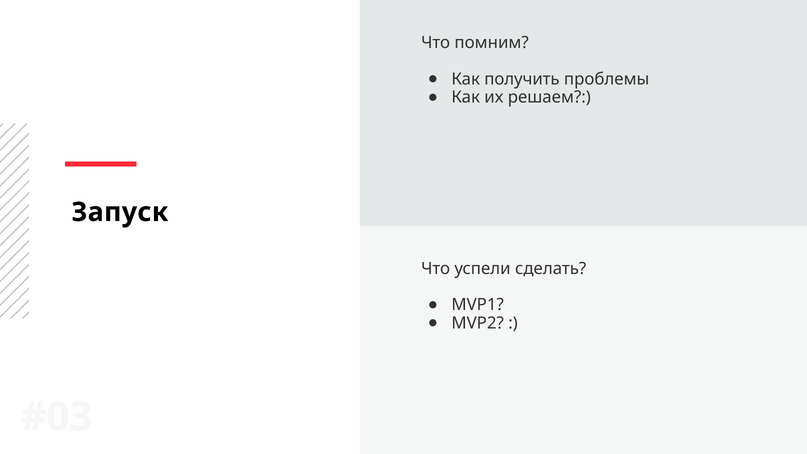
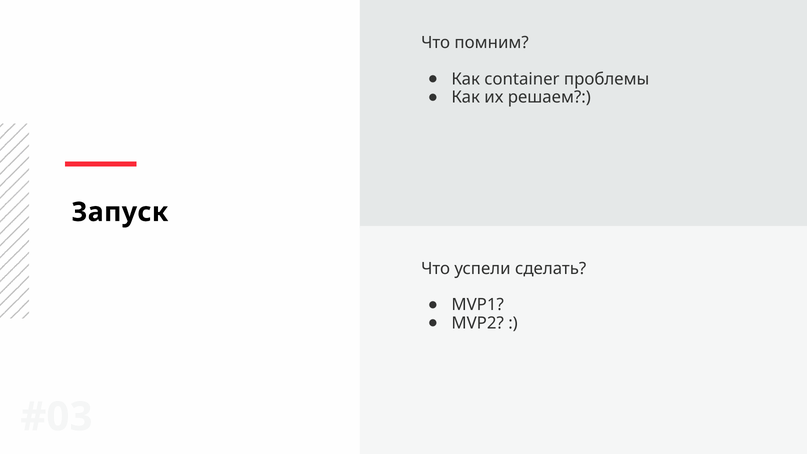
получить: получить -> container (522, 79)
